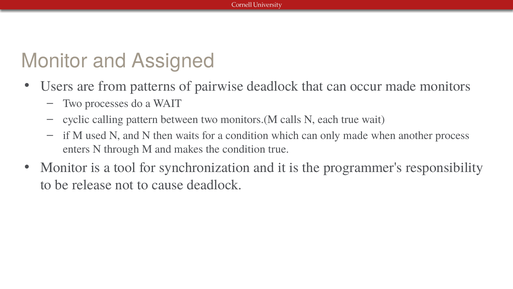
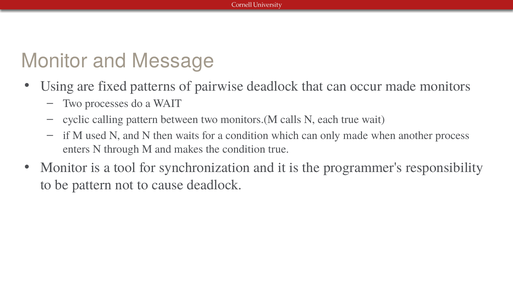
Assigned: Assigned -> Message (173, 61)
Users: Users -> Using (57, 86)
from: from -> fixed (113, 86)
be release: release -> pattern (92, 184)
